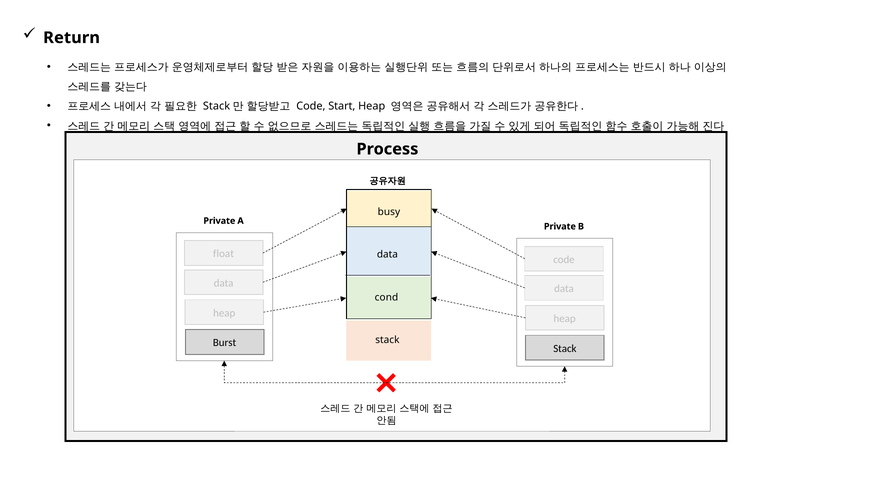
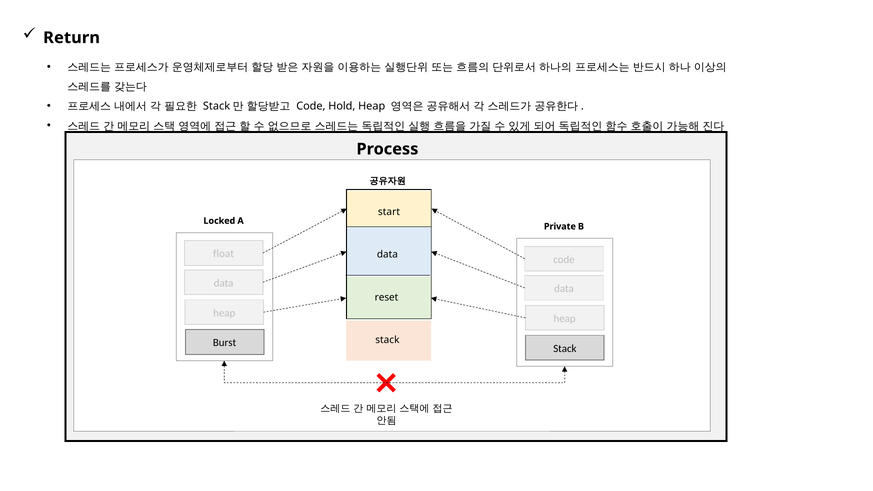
Start: Start -> Hold (342, 106)
busy: busy -> start (389, 212)
Private: Private -> Locked (219, 221)
cond: cond -> reset (387, 297)
